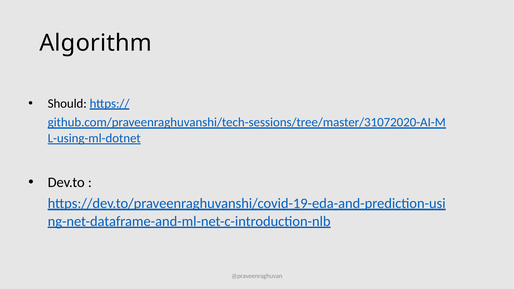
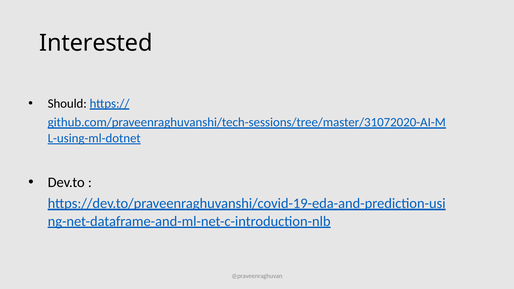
Algorithm: Algorithm -> Interested (96, 43)
